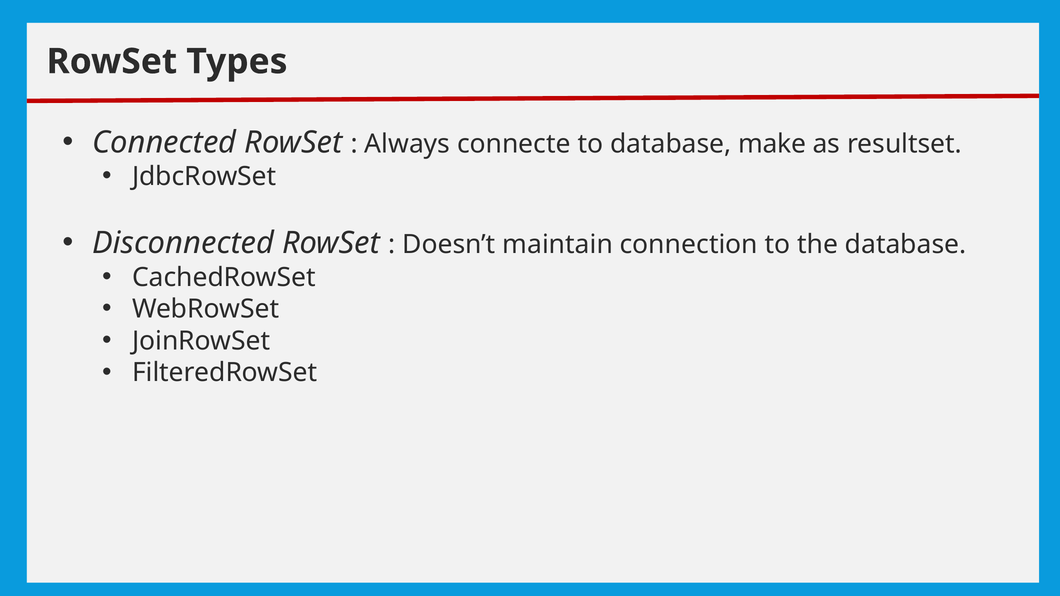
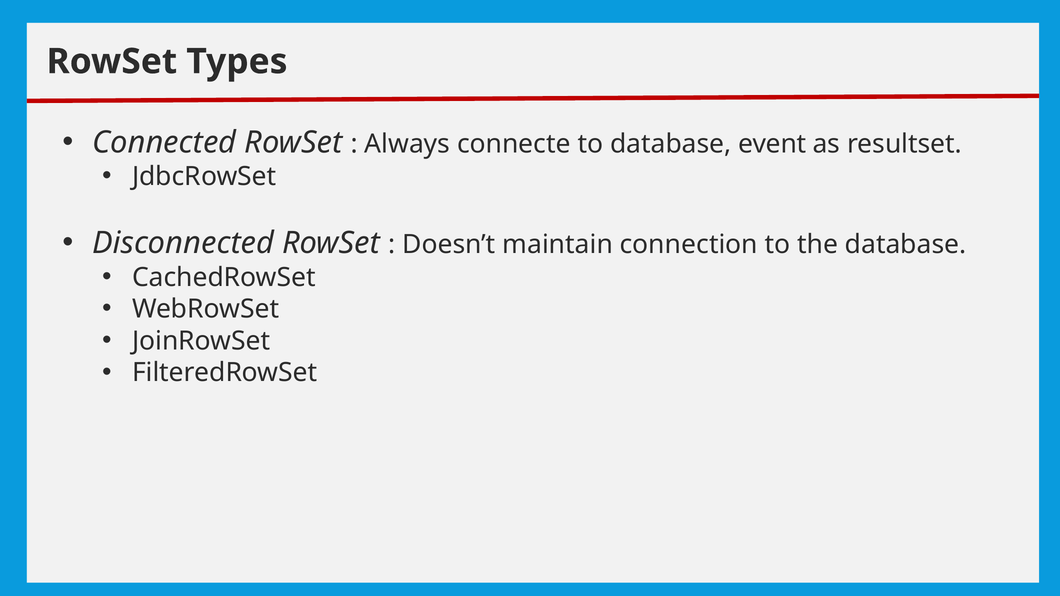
make: make -> event (772, 144)
